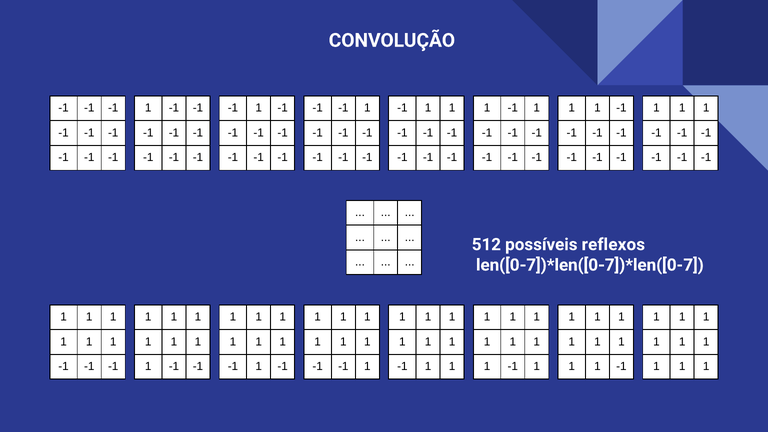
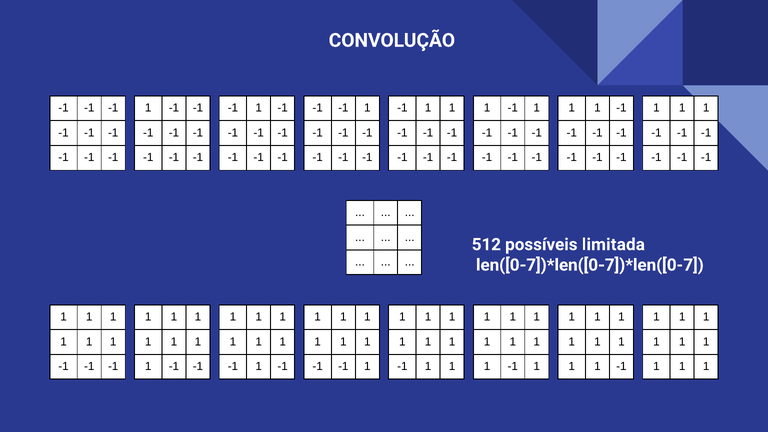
reflexos: reflexos -> limitada (613, 245)
